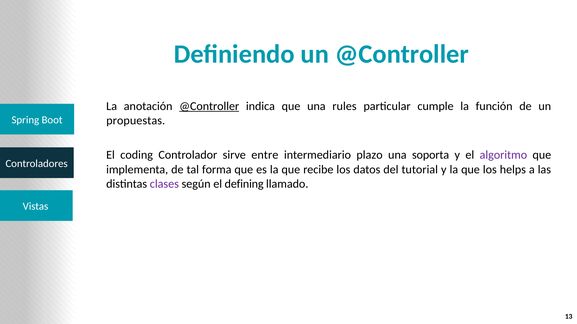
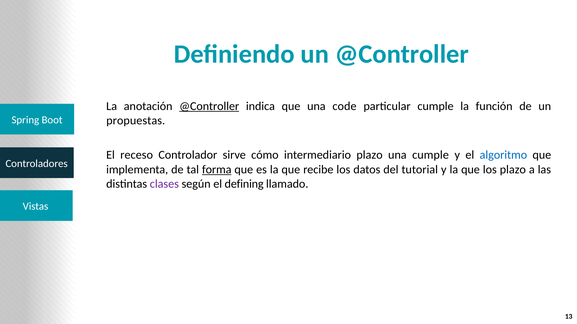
rules: rules -> code (344, 106)
coding: coding -> receso (137, 155)
entre: entre -> cómo (265, 155)
una soporta: soporta -> cumple (430, 155)
algoritmo colour: purple -> blue (503, 155)
forma underline: none -> present (217, 170)
los helps: helps -> plazo (513, 170)
